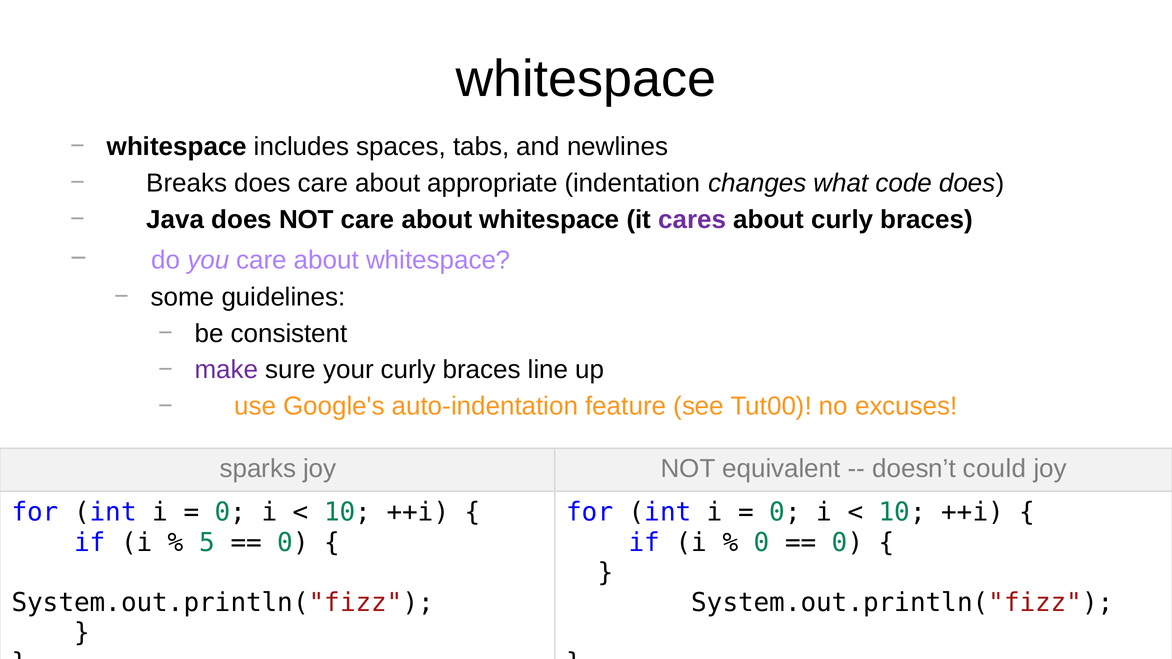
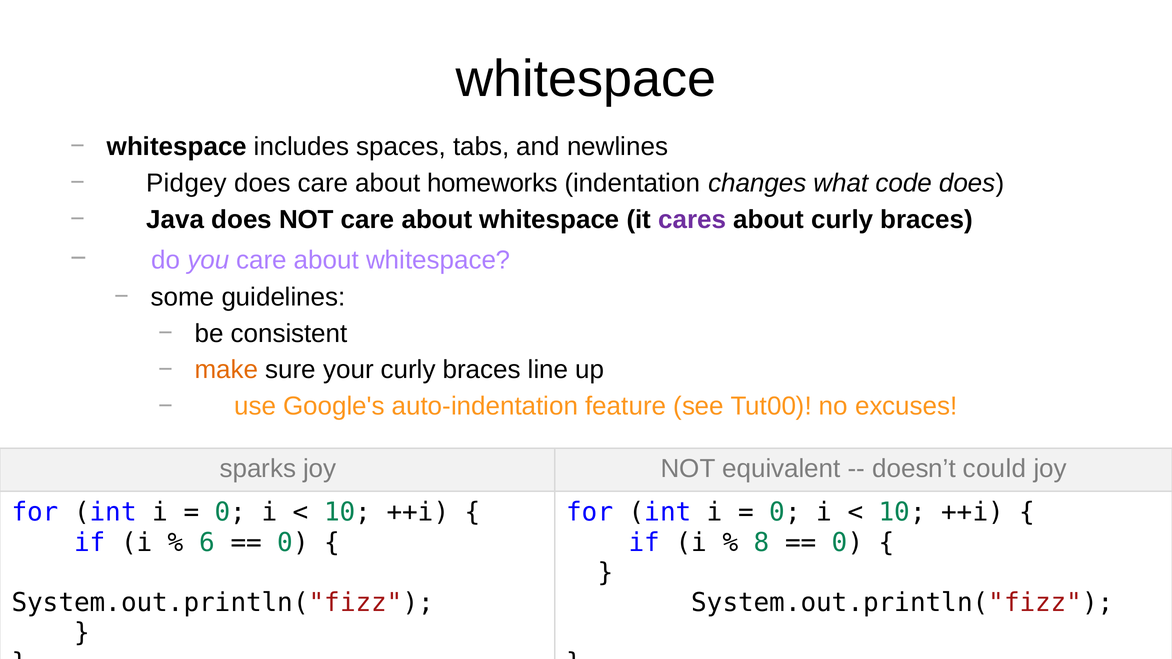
Breaks: Breaks -> Pidgey (187, 183)
appropriate: appropriate -> homeworks (493, 183)
make colour: purple -> orange (227, 370)
5: 5 -> 6 (207, 543)
0: 0 -> 8 (762, 543)
